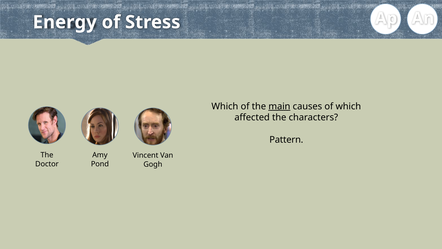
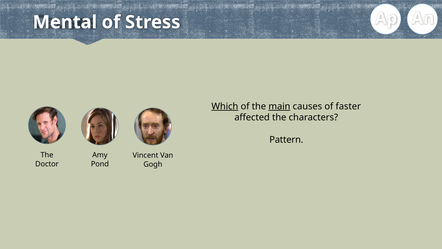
Energy: Energy -> Mental (65, 22)
Which underline: none -> present (225, 106)
of which: which -> faster (348, 106)
